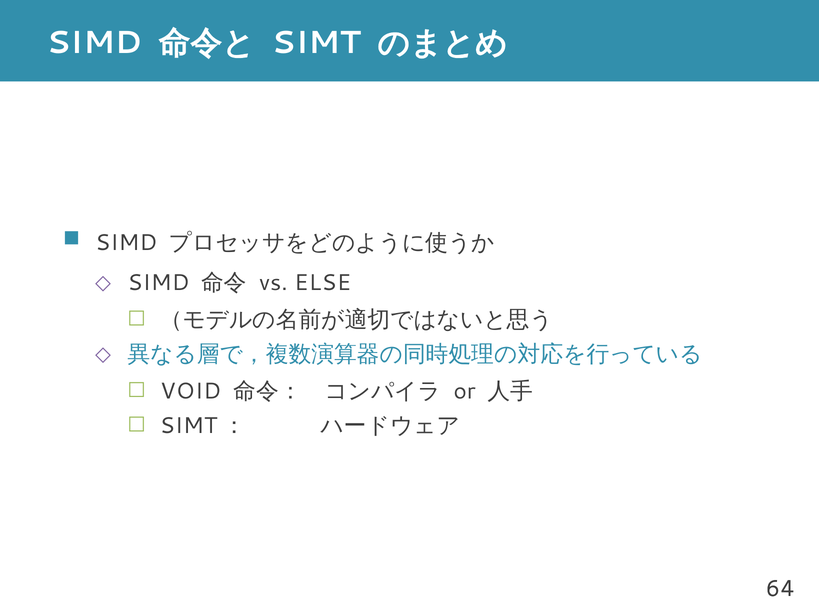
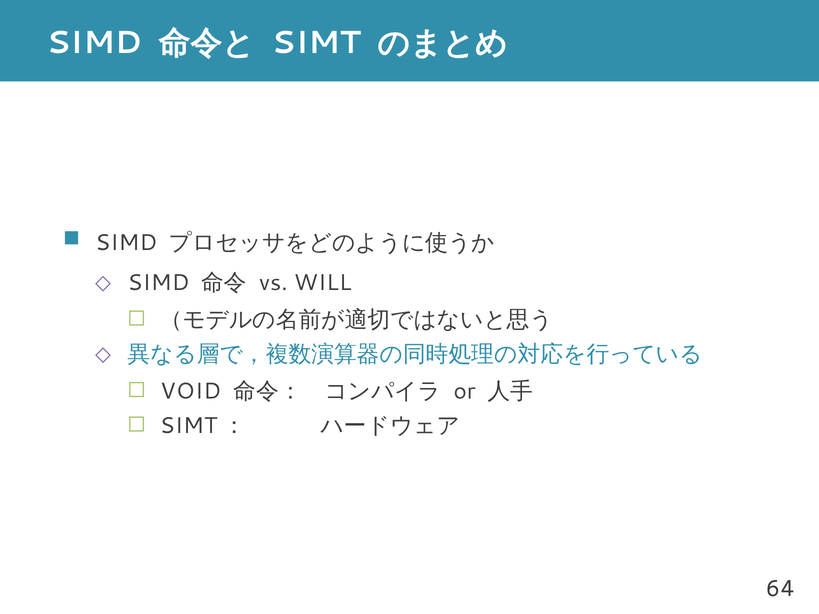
ELSE: ELSE -> WILL (323, 283)
